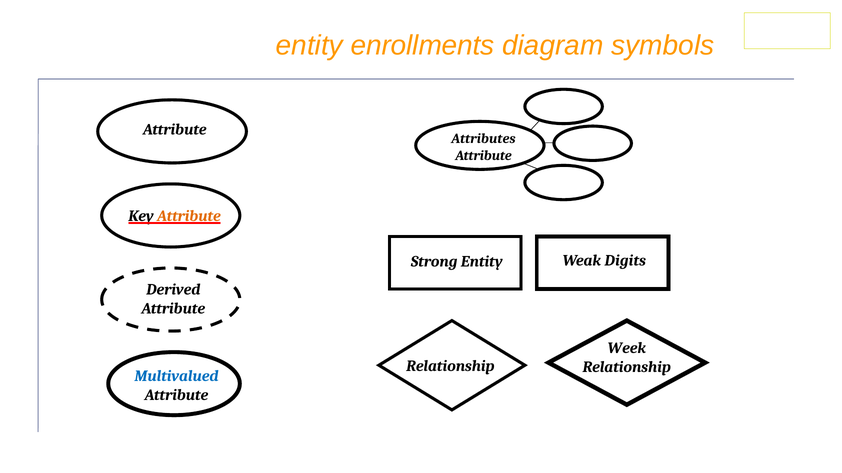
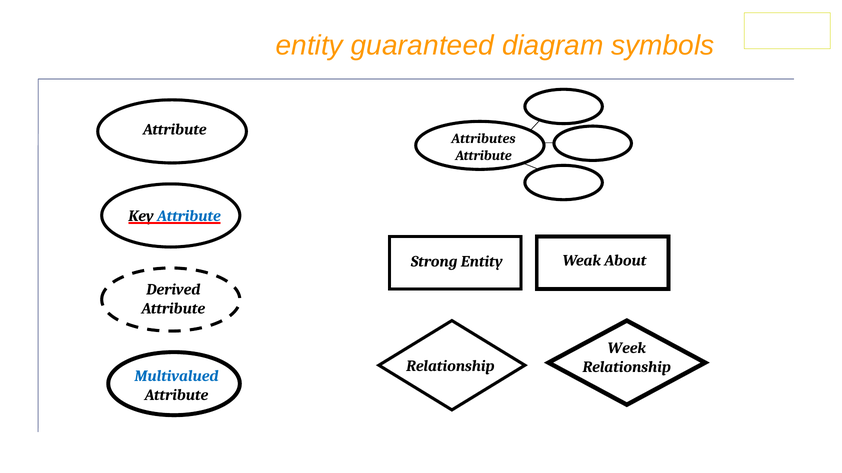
enrollments: enrollments -> guaranteed (422, 46)
Attribute colour: orange -> blue (189, 217)
Digits: Digits -> About (625, 261)
